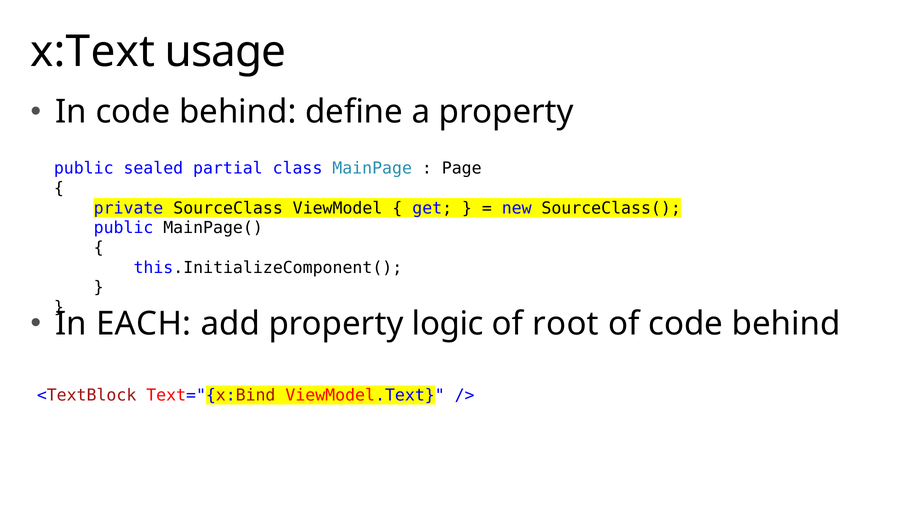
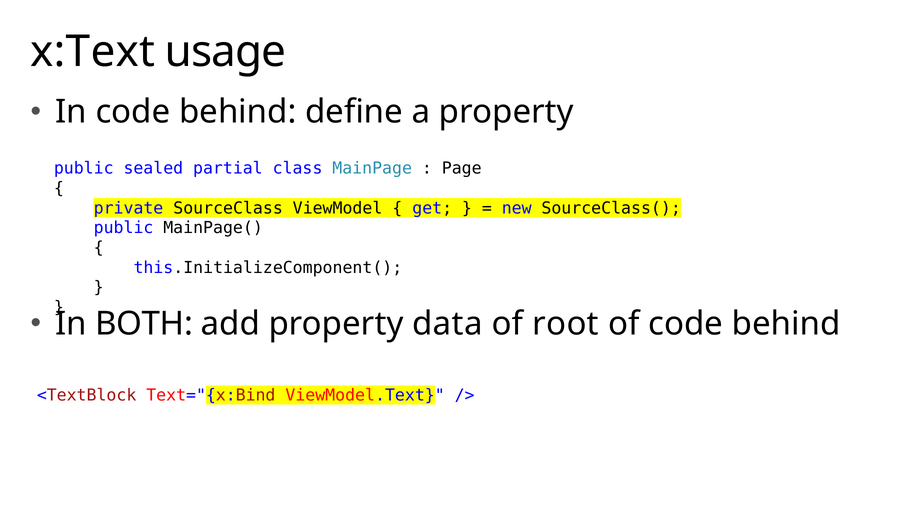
EACH: EACH -> BOTH (144, 324)
logic: logic -> data (447, 324)
